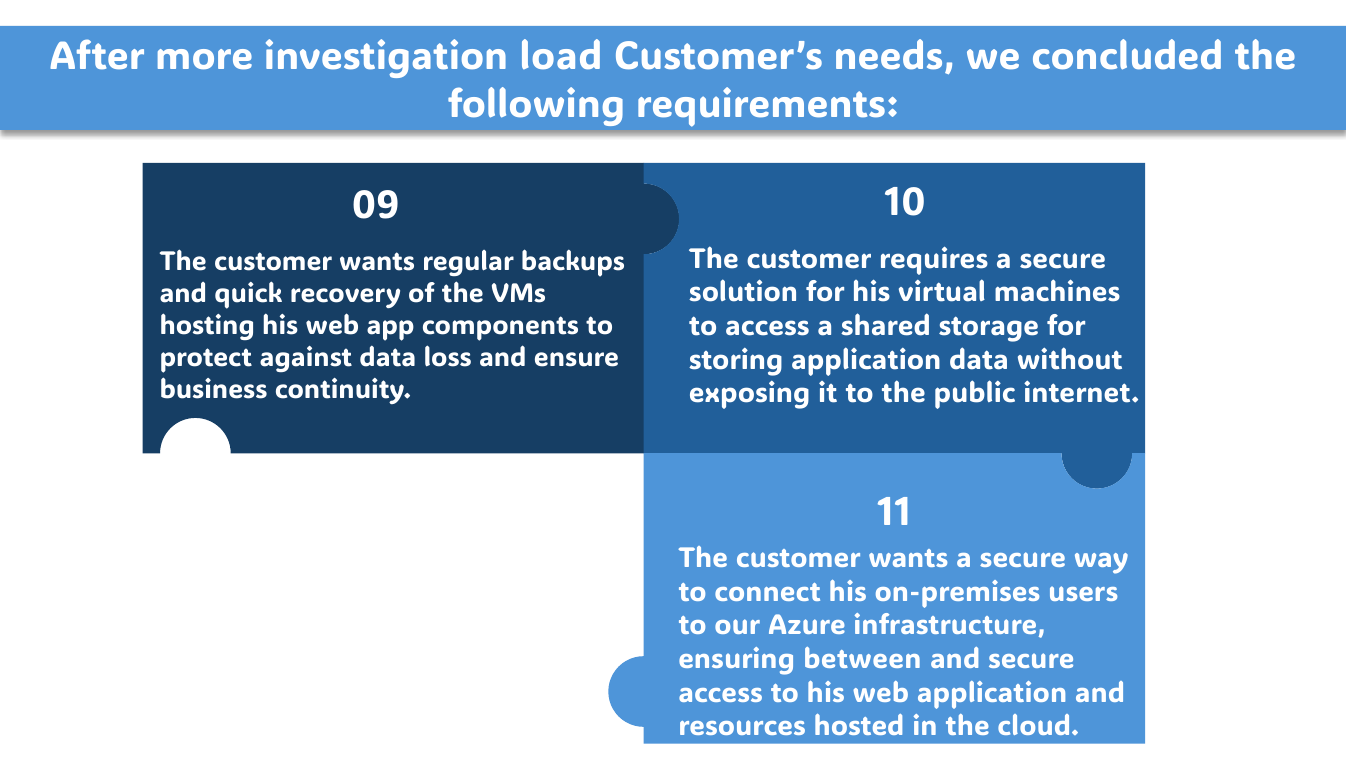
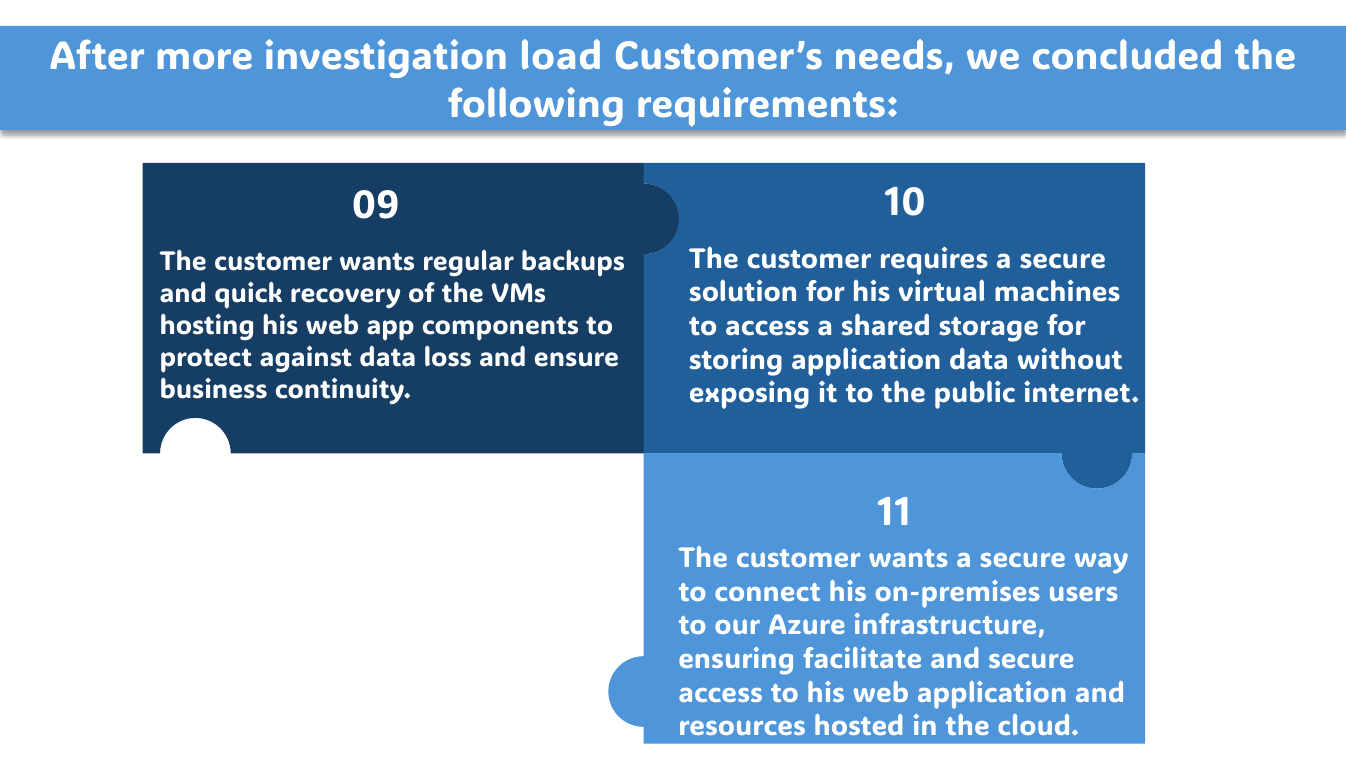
between: between -> facilitate (863, 659)
